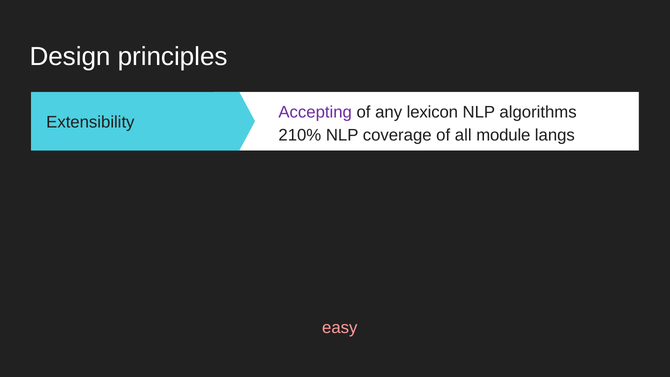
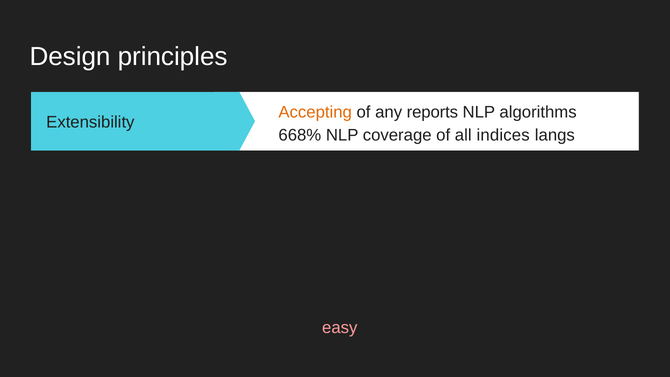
Accepting colour: purple -> orange (315, 112)
lexicon: lexicon -> reports (432, 112)
210%: 210% -> 668% (300, 135)
module: module -> indices (503, 135)
